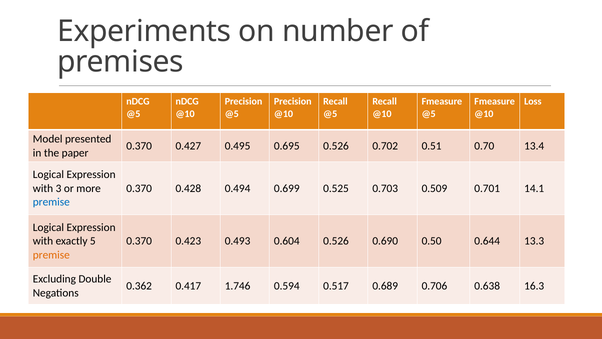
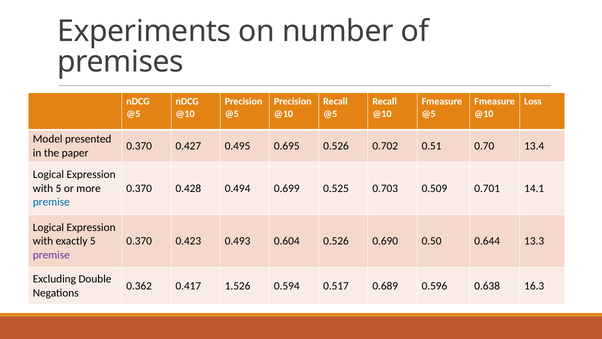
with 3: 3 -> 5 (59, 188)
premise colour: orange -> purple (51, 255)
1.746: 1.746 -> 1.526 (238, 286)
0.706: 0.706 -> 0.596 (434, 286)
